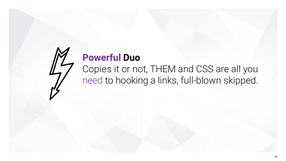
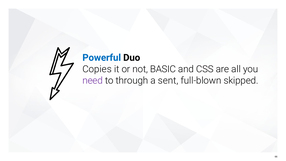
Powerful colour: purple -> blue (102, 58)
THEM: THEM -> BASIC (163, 69)
hooking: hooking -> through (132, 80)
links: links -> sent (168, 80)
